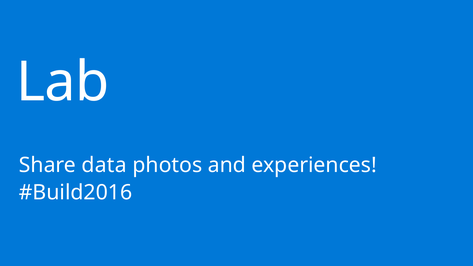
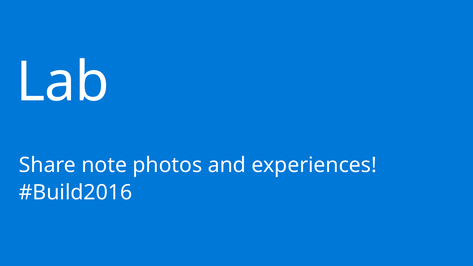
data: data -> note (104, 165)
